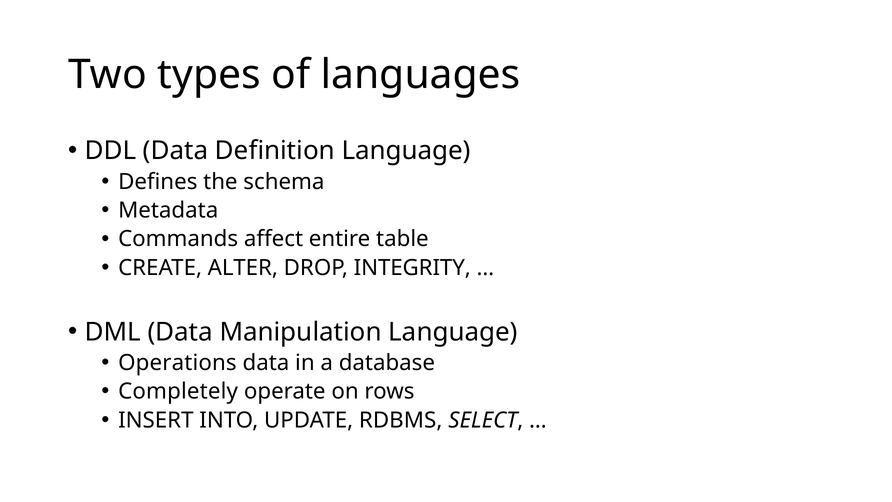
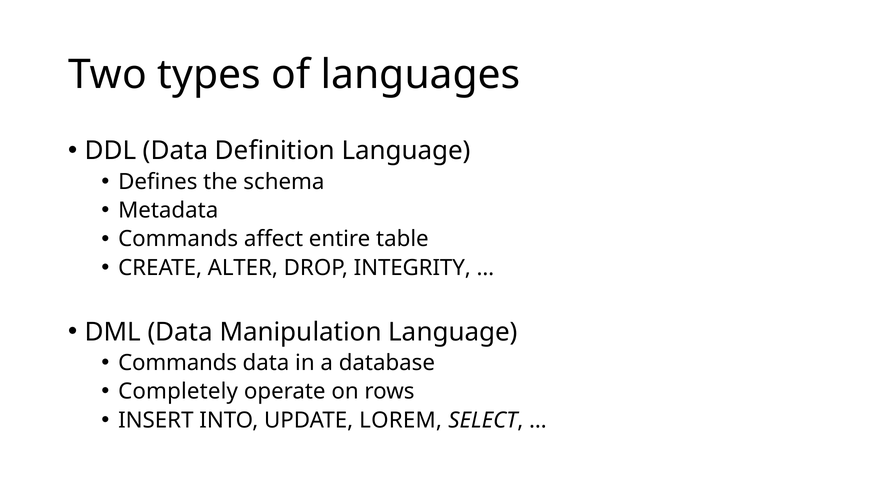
Operations: Operations -> Commands (178, 363)
RDBMS: RDBMS -> LOREM (401, 420)
